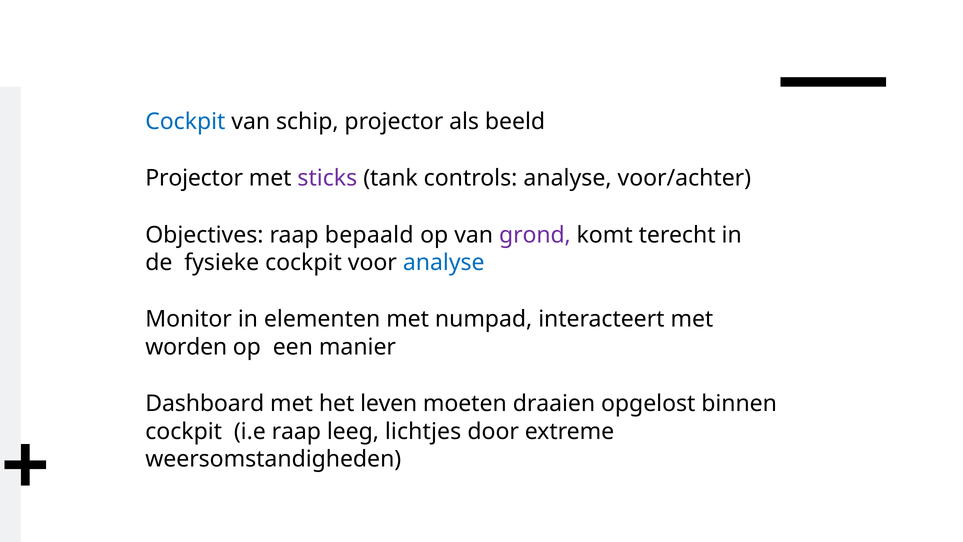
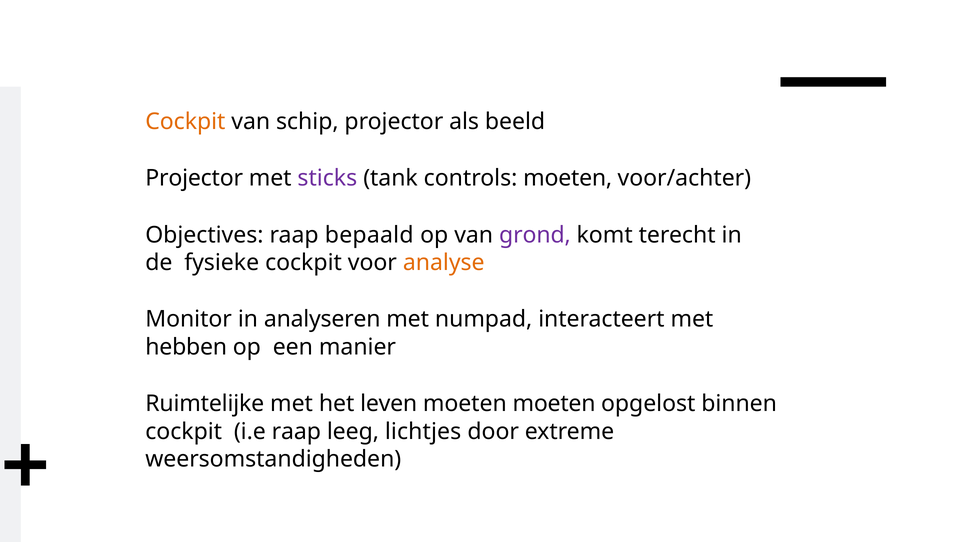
Cockpit colour: blue -> orange (185, 122)
controls analyse: analyse -> moeten (568, 178)
analyse colour: blue -> orange (444, 263)
elementen: elementen -> analyseren (322, 319)
worden: worden -> hebben (186, 347)
Dashboard: Dashboard -> Ruimtelijke (205, 403)
moeten draaien: draaien -> moeten (554, 403)
